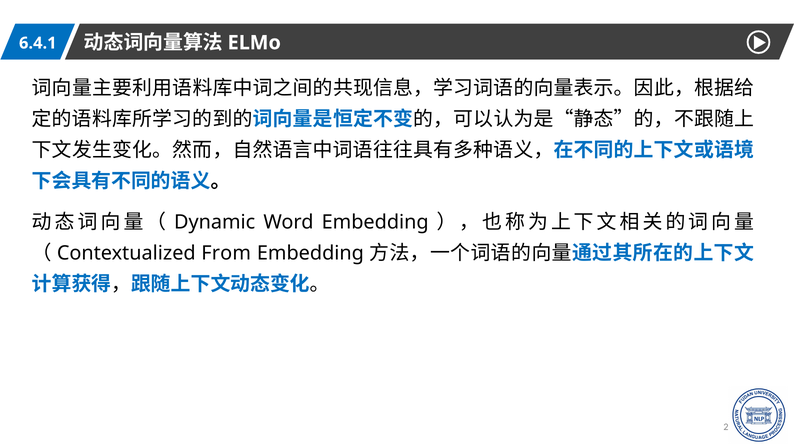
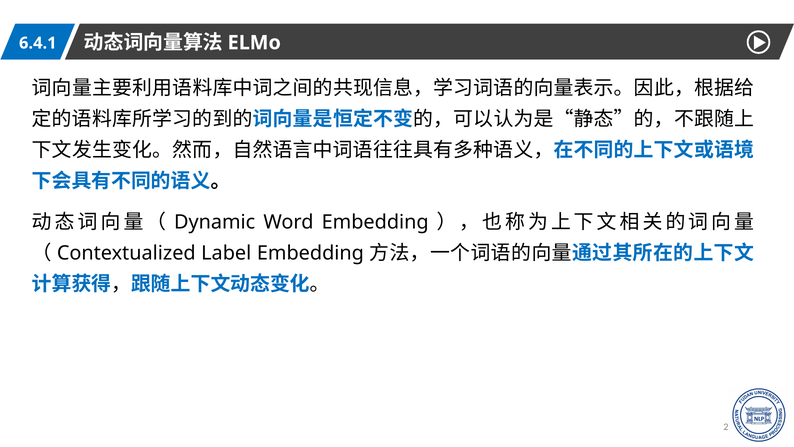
From: From -> Label (226, 253)
